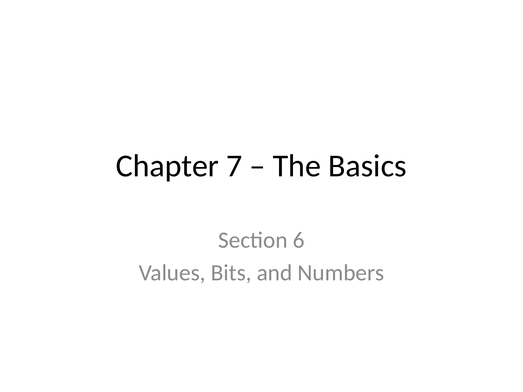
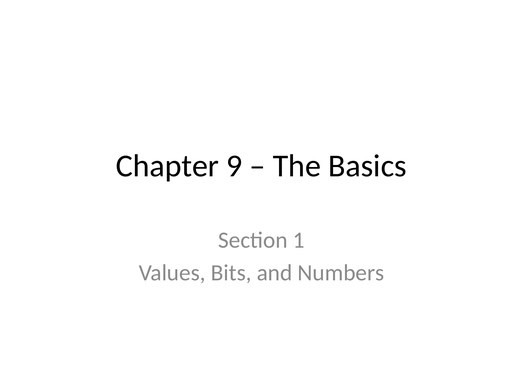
7: 7 -> 9 (234, 166)
6: 6 -> 1 (299, 240)
